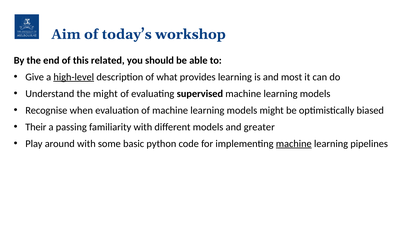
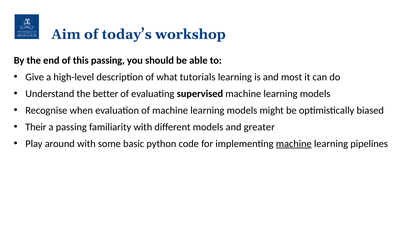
this related: related -> passing (108, 60)
high-level underline: present -> none (74, 77)
provides: provides -> tutorials (198, 77)
the might: might -> better (106, 94)
